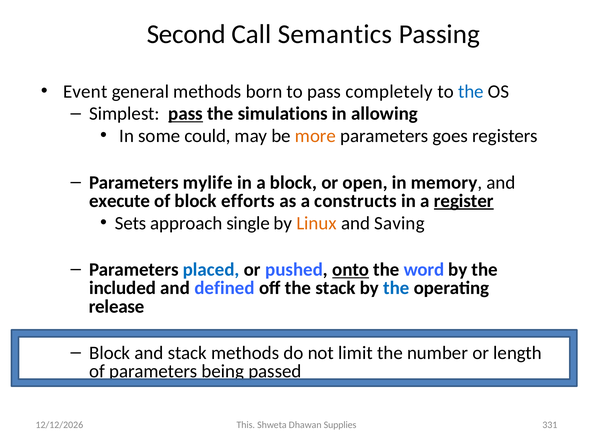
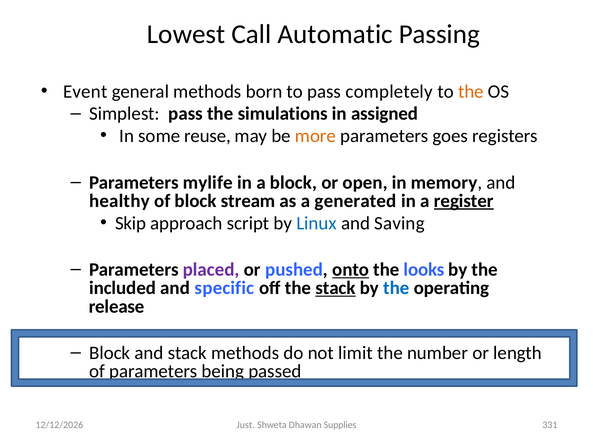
Second: Second -> Lowest (186, 34)
Semantics: Semantics -> Automatic (335, 34)
the colour: blue -> orange (471, 91)
pass underline: present -> none (186, 114)
allowing: allowing -> assigned (385, 114)
could: could -> reuse (208, 136)
execute: execute -> healthy (119, 201)
efforts: efforts -> stream (248, 201)
constructs: constructs -> generated (355, 201)
Sets: Sets -> Skip (131, 223)
single: single -> script (248, 223)
Linux colour: orange -> blue (317, 223)
placed colour: blue -> purple (211, 269)
word: word -> looks (424, 269)
defined: defined -> specific (224, 288)
stack underline: none -> present (336, 288)
This: This -> Just (246, 425)
